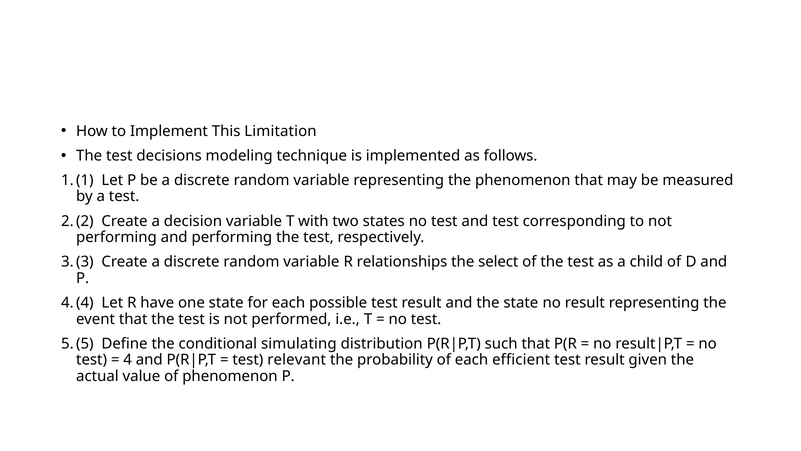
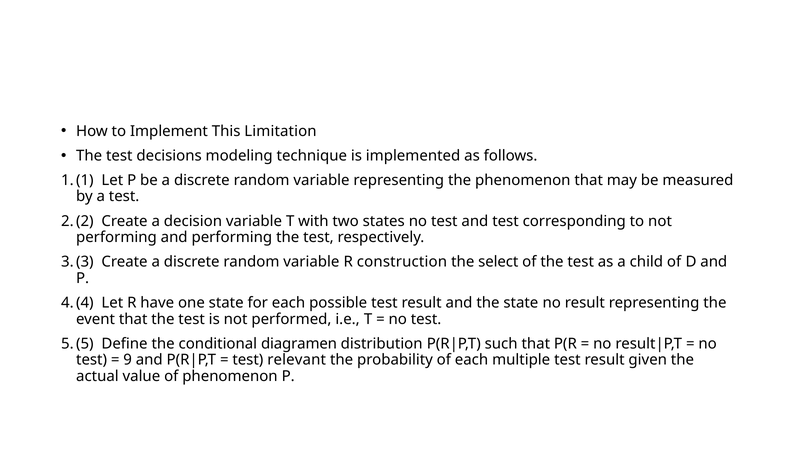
relationships: relationships -> construction (402, 262)
simulating: simulating -> diagramen (299, 343)
4: 4 -> 9 (128, 360)
efficient: efficient -> multiple (521, 360)
